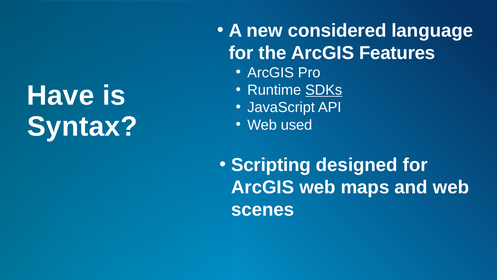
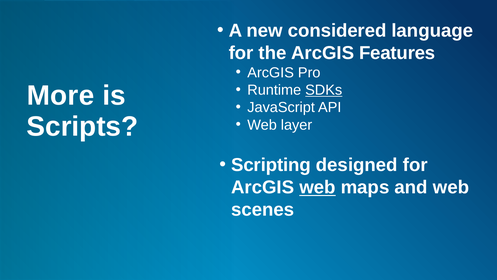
Have: Have -> More (60, 95)
Syntax: Syntax -> Scripts (82, 127)
used: used -> layer (297, 125)
web underline: none -> present (317, 187)
